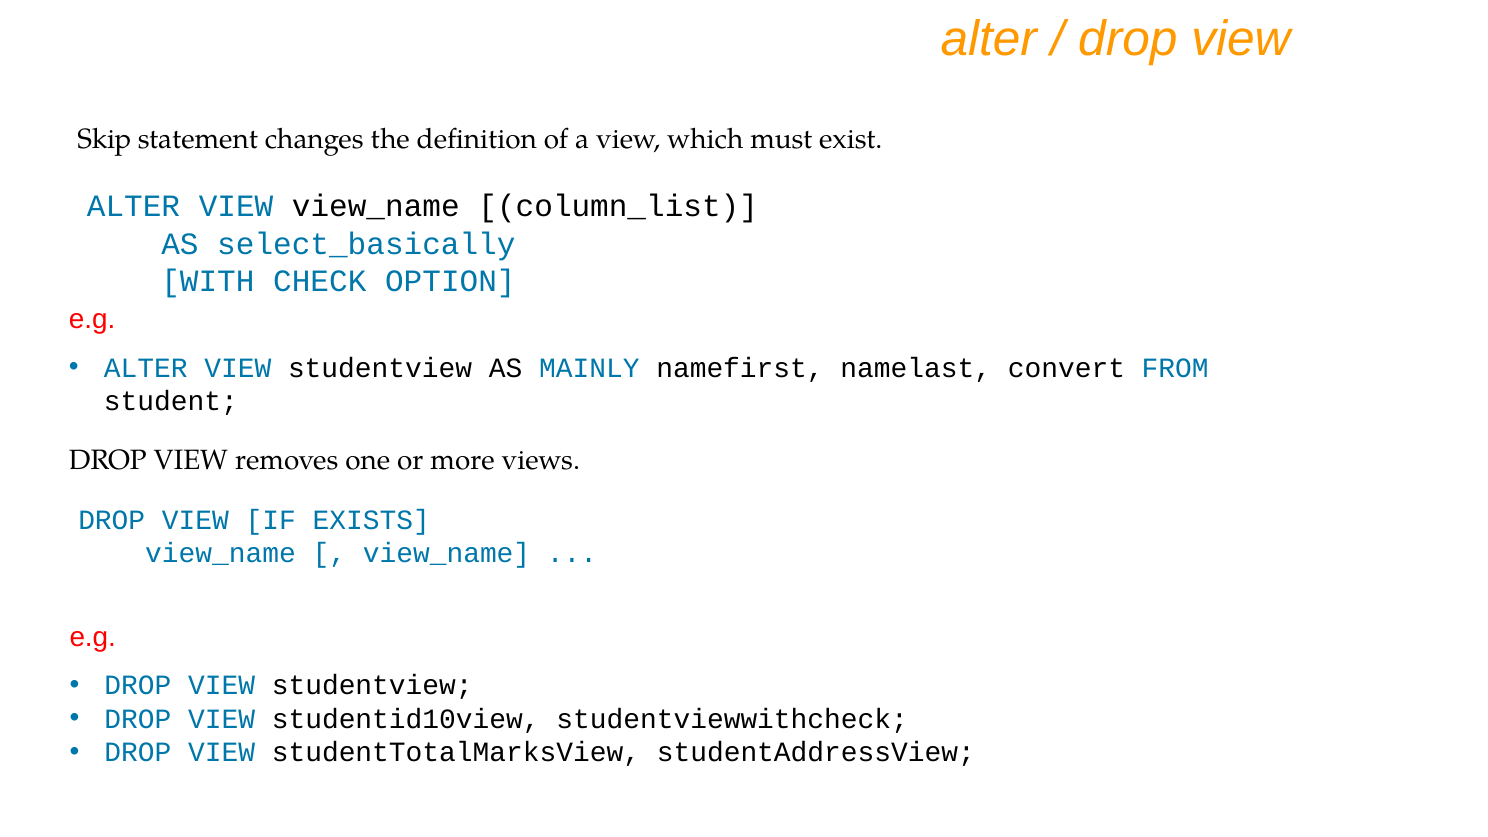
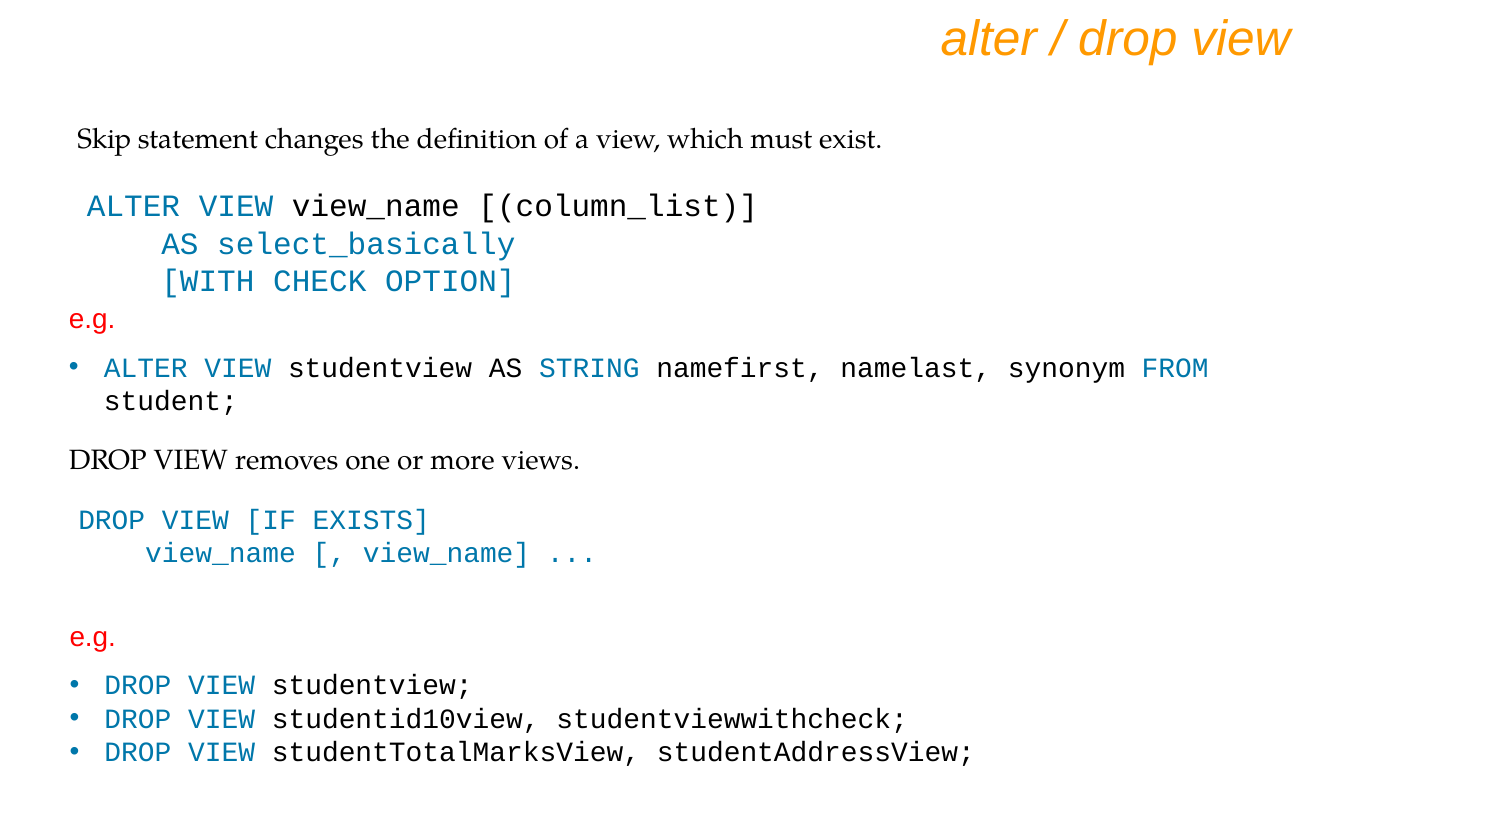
MAINLY: MAINLY -> STRING (589, 368)
convert: convert -> synonym (1066, 368)
